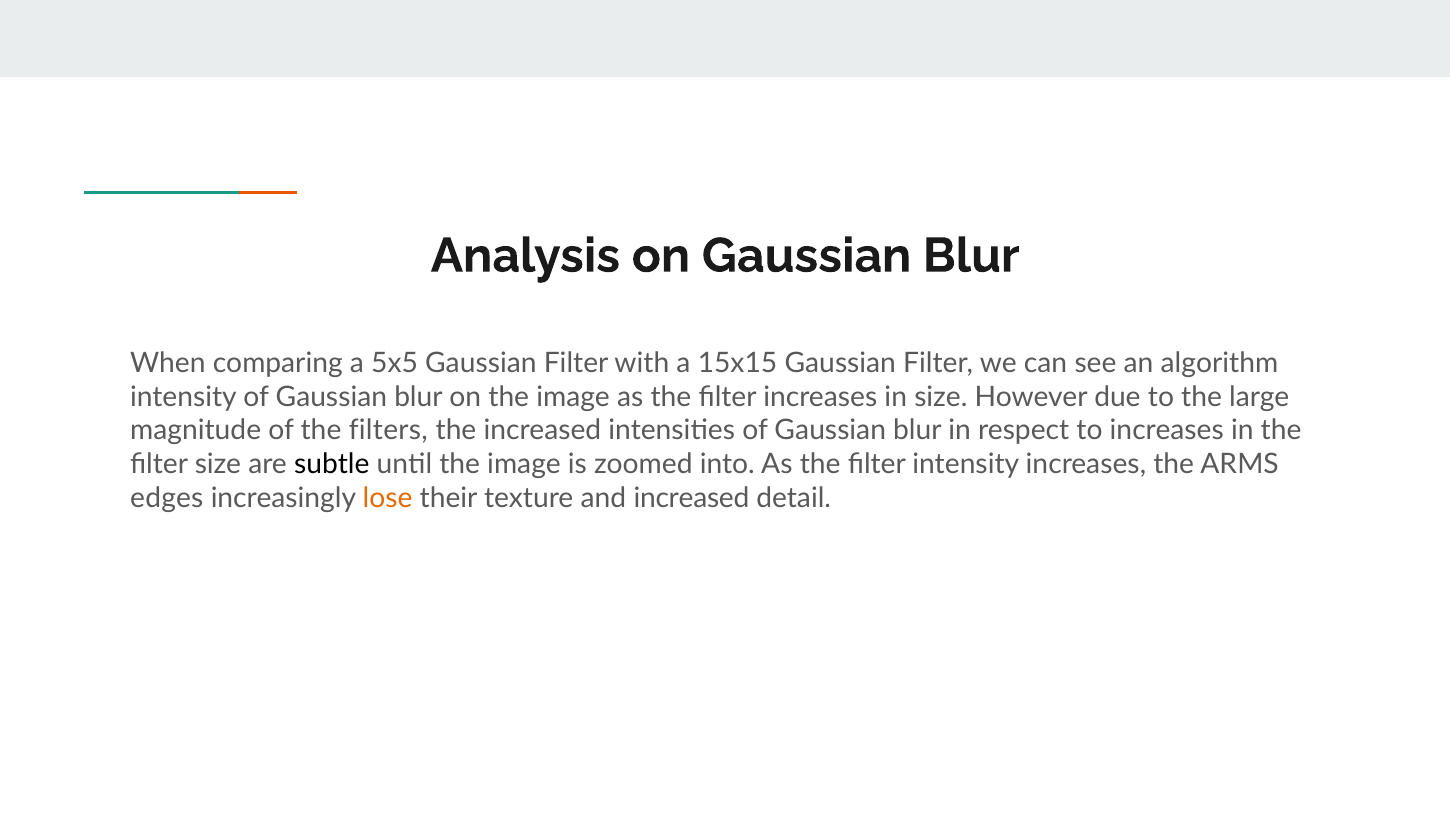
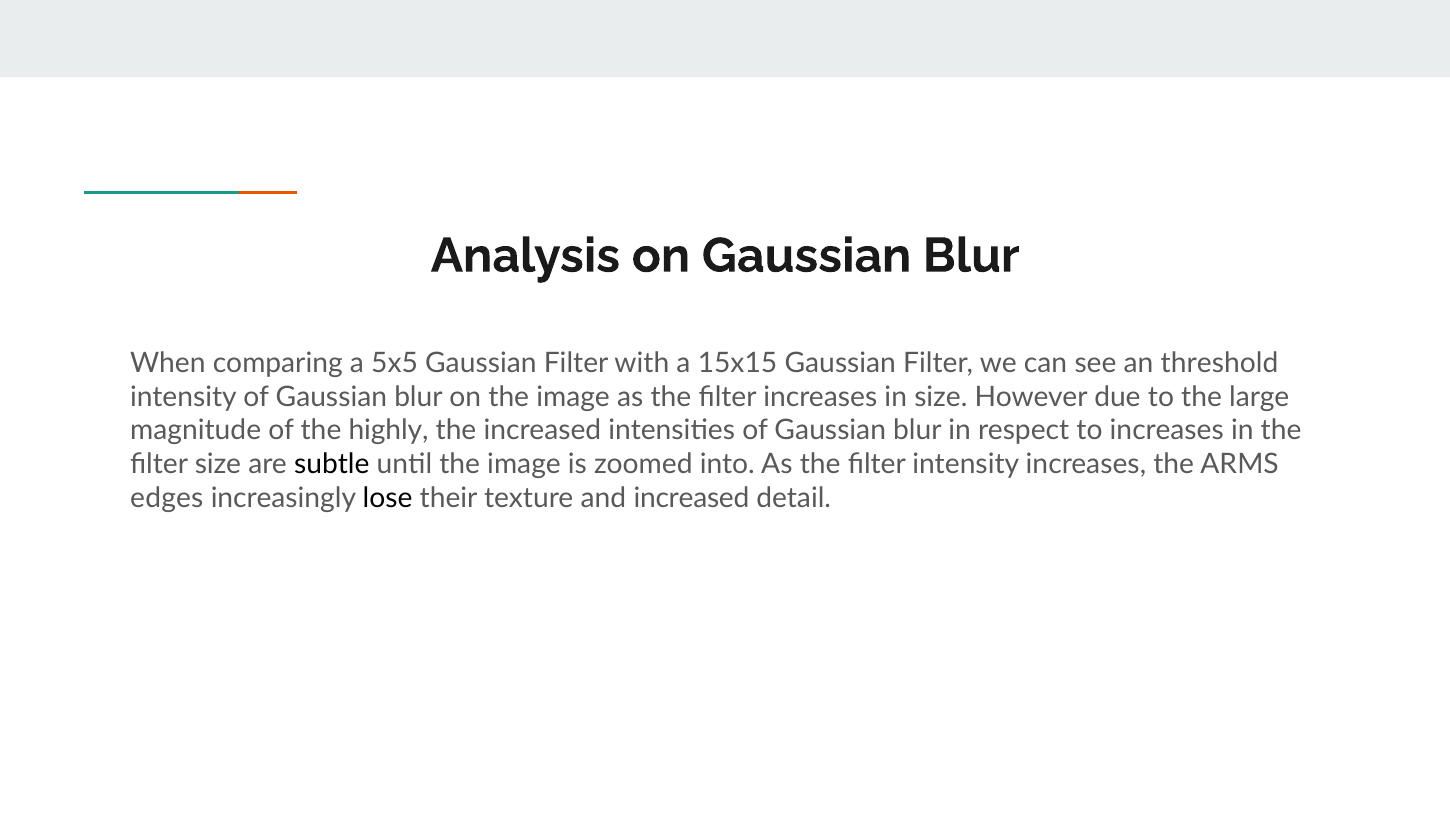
algorithm: algorithm -> threshold (1219, 363)
filters: filters -> highly (389, 431)
lose colour: orange -> black (388, 499)
